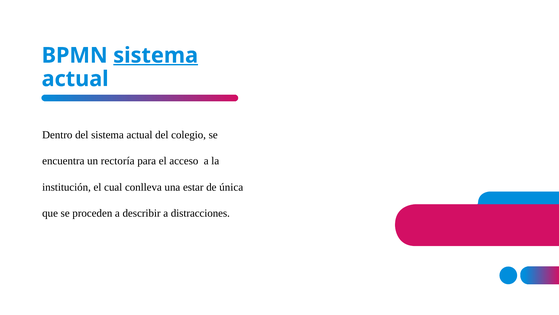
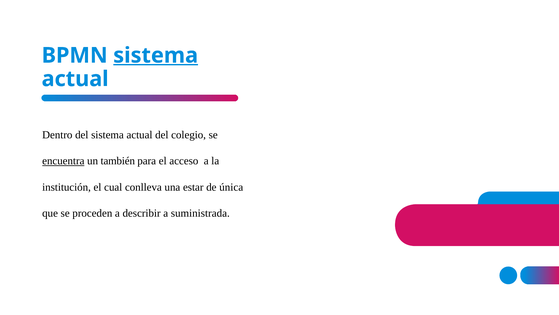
encuentra underline: none -> present (63, 161)
rectoría: rectoría -> también (118, 161)
distracciones: distracciones -> suministrada (200, 213)
